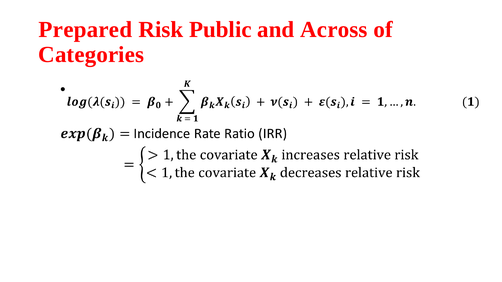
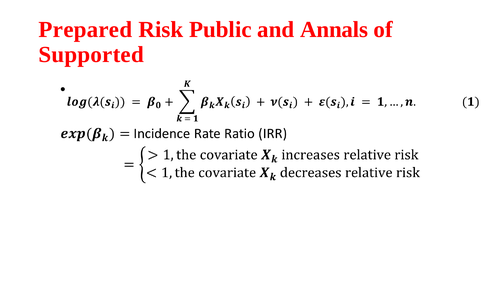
Across: Across -> Annals (334, 30)
Categories: Categories -> Supported (91, 55)
